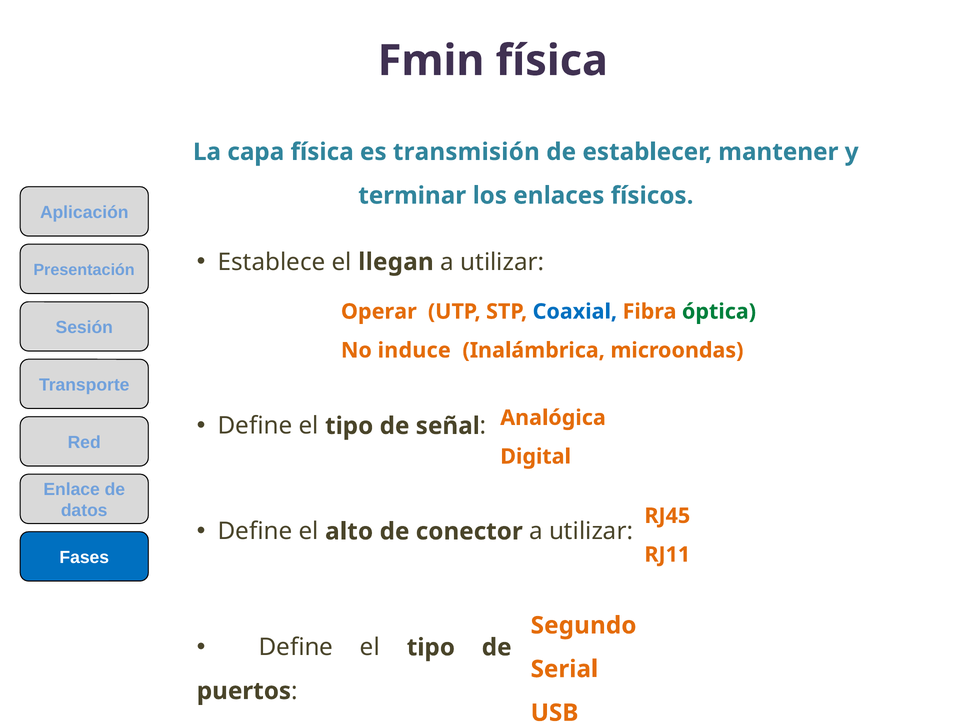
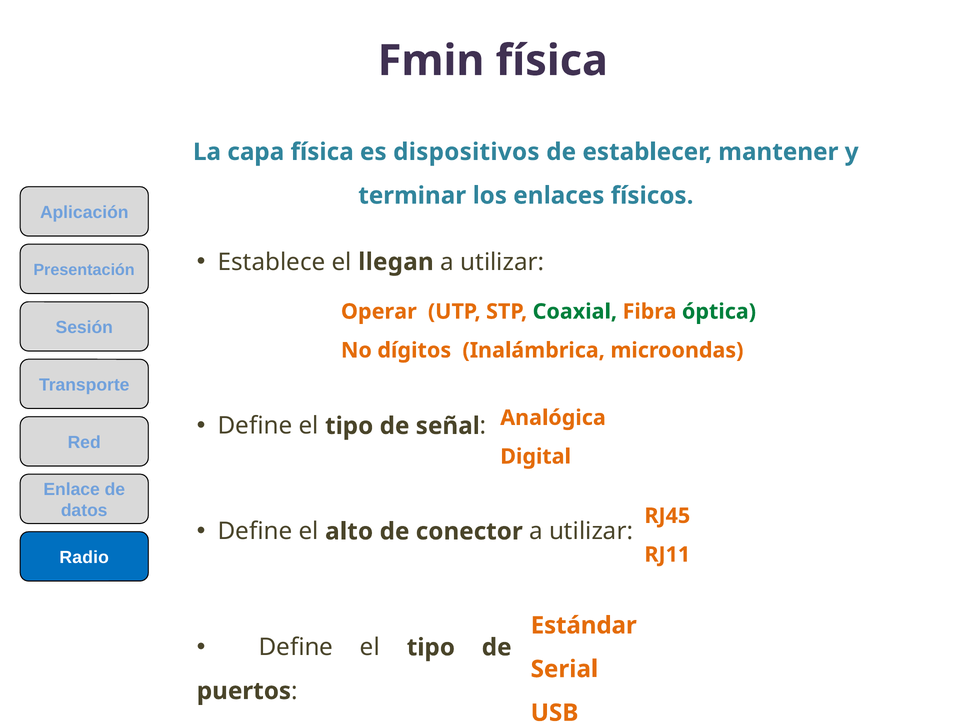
transmisión: transmisión -> dispositivos (466, 152)
Coaxial colour: blue -> green (575, 312)
induce: induce -> dígitos (414, 351)
Fases: Fases -> Radio (84, 558)
Segundo: Segundo -> Estándar (584, 626)
